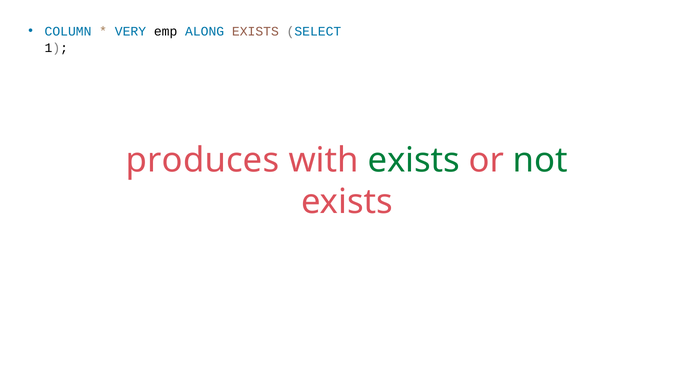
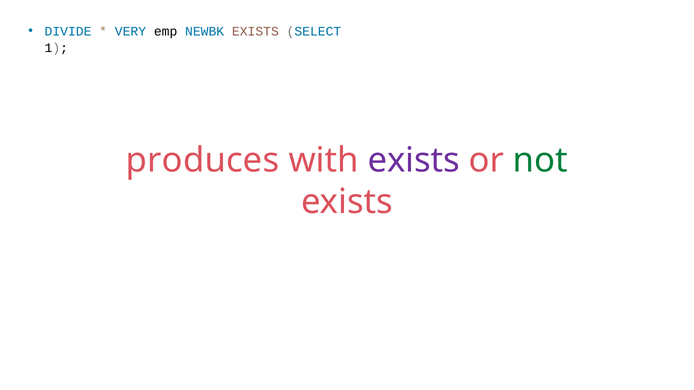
COLUMN: COLUMN -> DIVIDE (68, 31)
ALONG: ALONG -> NEWBK (205, 31)
exists colour: green -> purple (414, 160)
